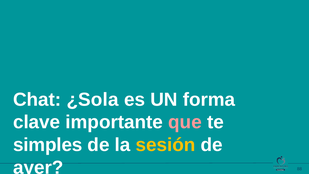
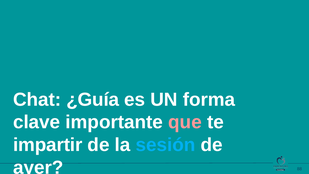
¿Sola: ¿Sola -> ¿Guía (93, 99)
simples: simples -> impartir (48, 145)
sesión colour: yellow -> light blue (166, 145)
